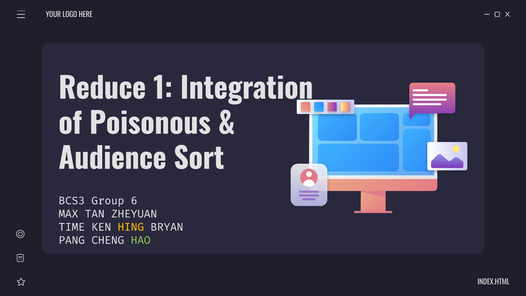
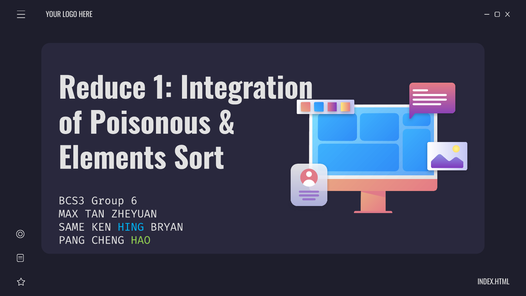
Audience: Audience -> Elements (112, 159)
TIME: TIME -> SAME (72, 227)
HING colour: yellow -> light blue (131, 227)
